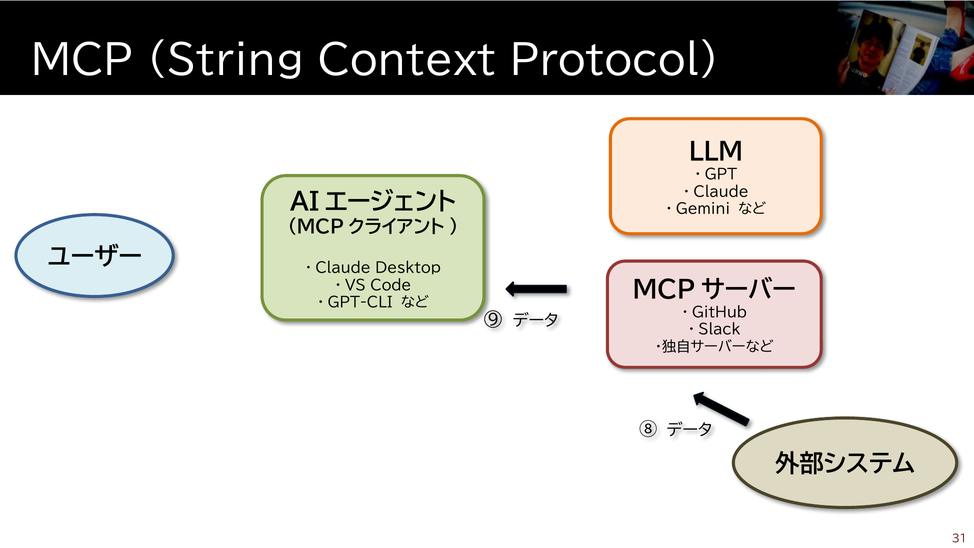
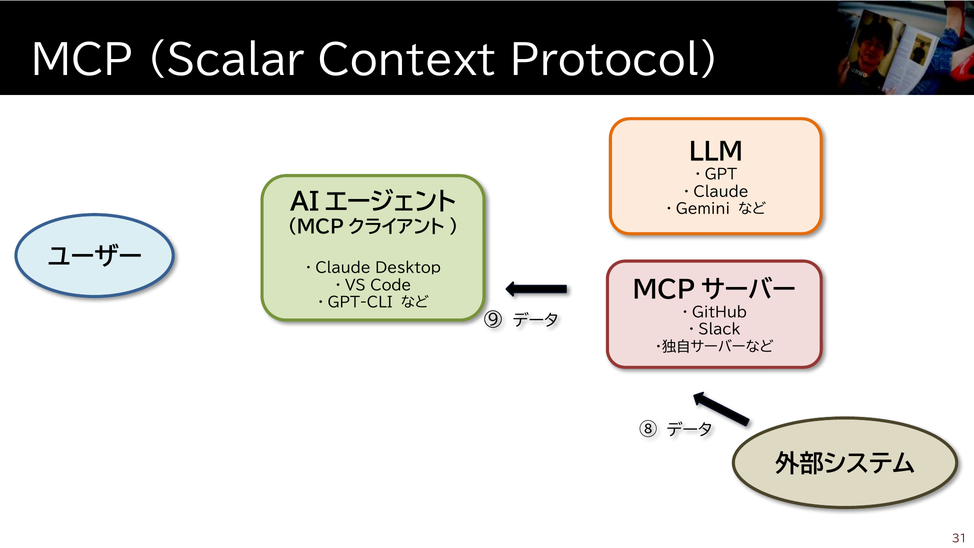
String: String -> Scalar (226, 61)
